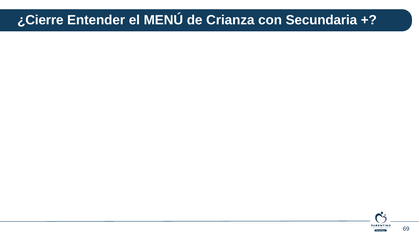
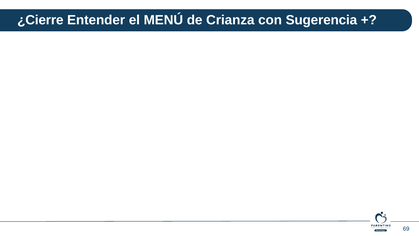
Secundaria: Secundaria -> Sugerencia (321, 20)
